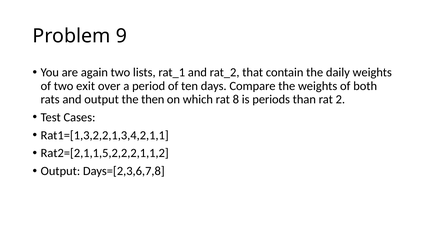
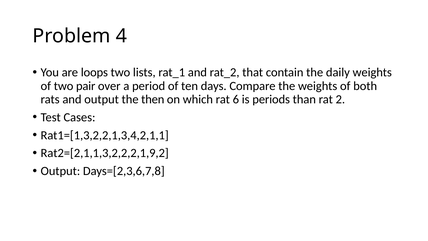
9: 9 -> 4 (121, 36)
again: again -> loops (94, 72)
exit: exit -> pair (86, 86)
8: 8 -> 6 (236, 99)
Rat2=[2,1,1,5,2,2,2,1,1,2: Rat2=[2,1,1,5,2,2,2,1,1,2 -> Rat2=[2,1,1,3,2,2,2,1,9,2 (105, 153)
